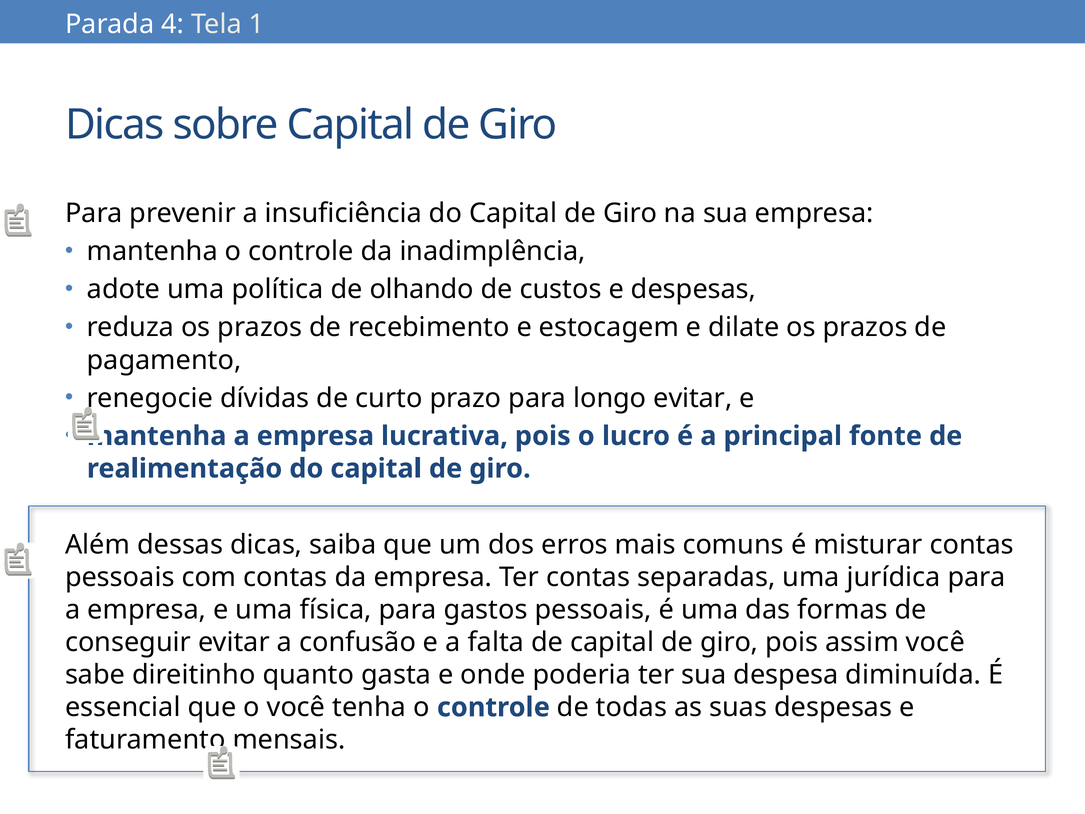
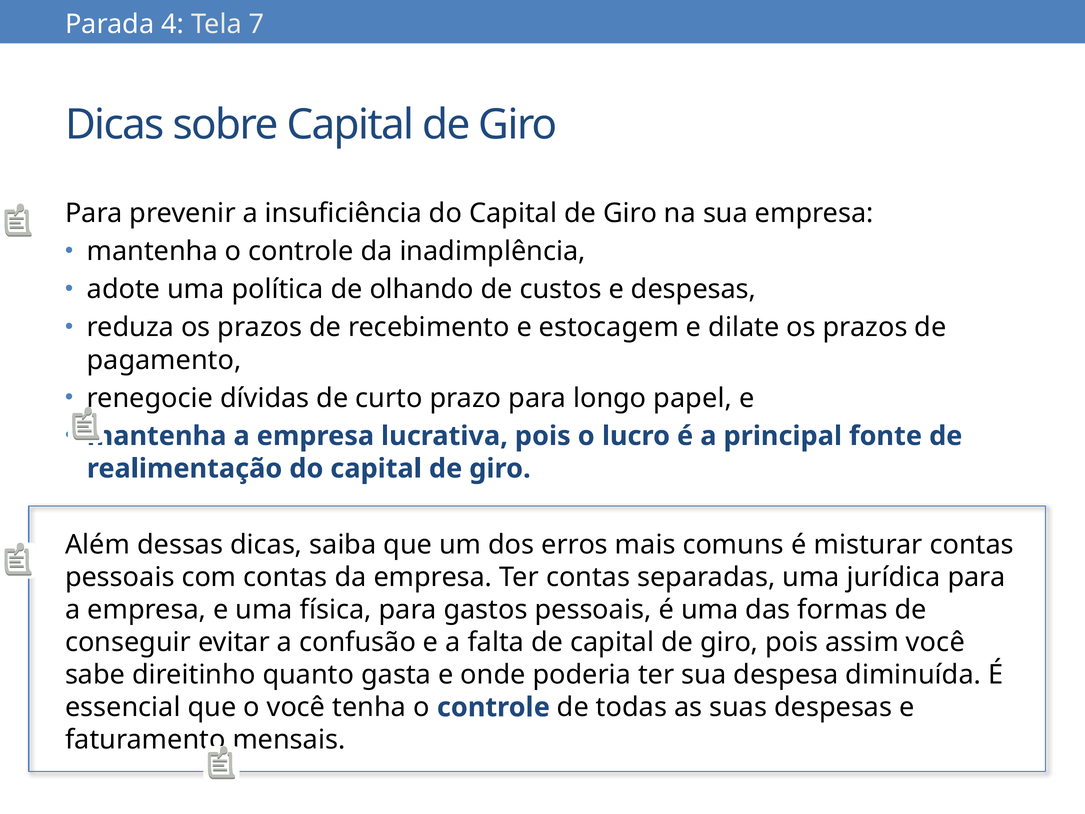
1: 1 -> 7 (257, 24)
longo evitar: evitar -> papel (693, 398)
